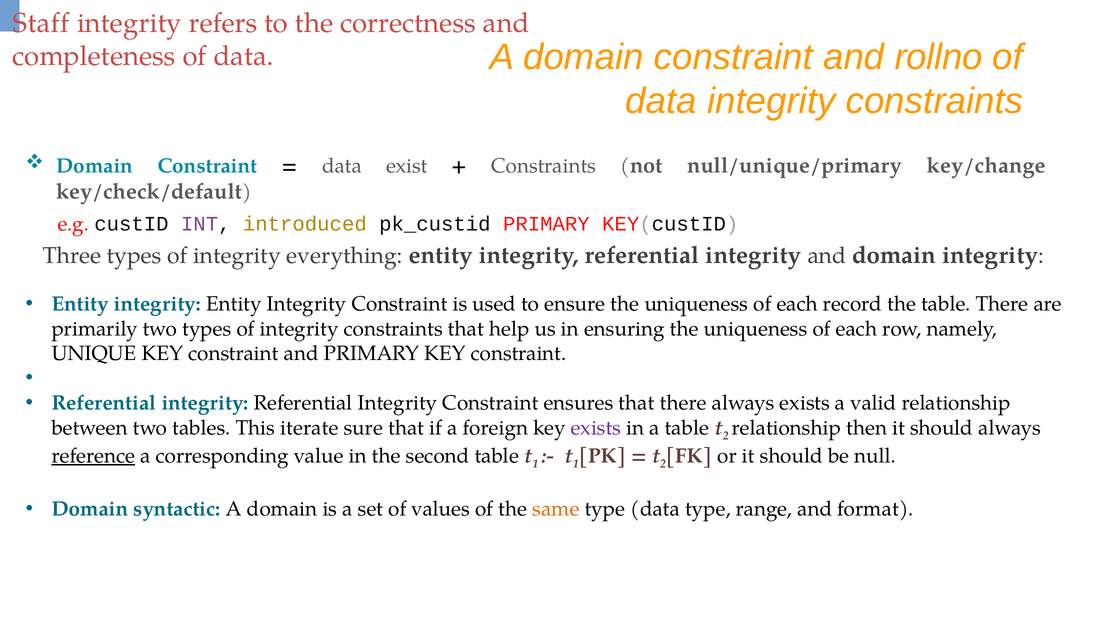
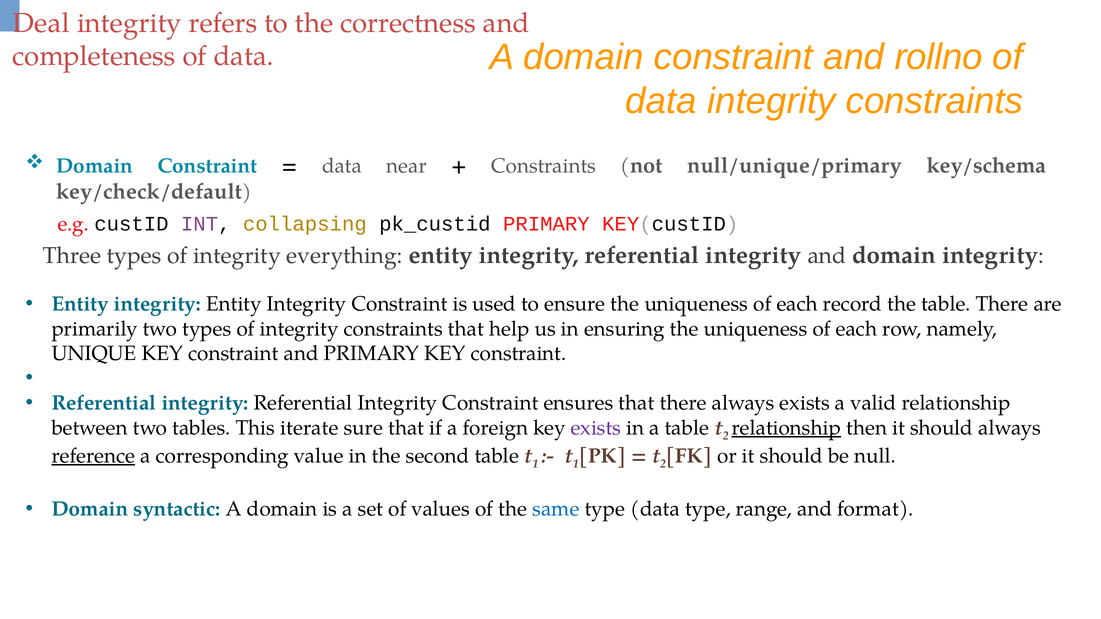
Staff: Staff -> Deal (41, 23)
exist: exist -> near (407, 166)
key/change: key/change -> key/schema (986, 166)
introduced: introduced -> collapsing (305, 224)
relationship underline: none -> present (786, 428)
same colour: orange -> blue (556, 509)
